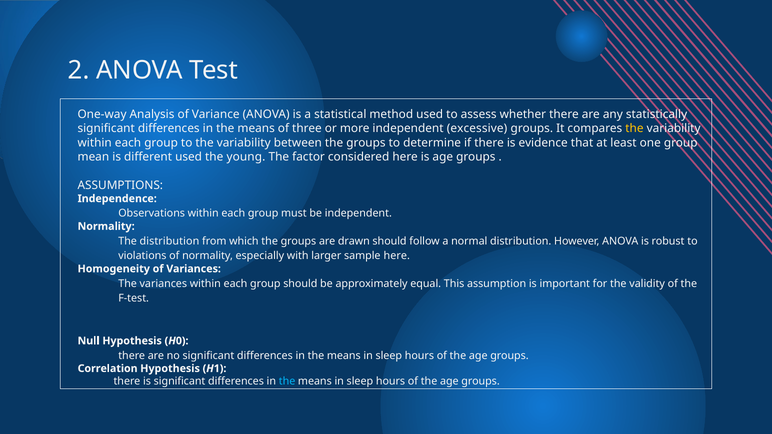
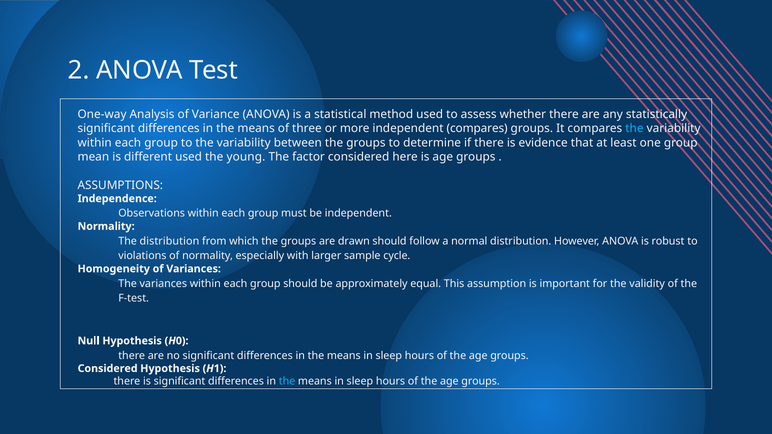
independent excessive: excessive -> compares (477, 129)
the colour: yellow -> light blue (634, 129)
sample here: here -> cycle (397, 256)
Correlation: Correlation -> Considered (108, 369)
